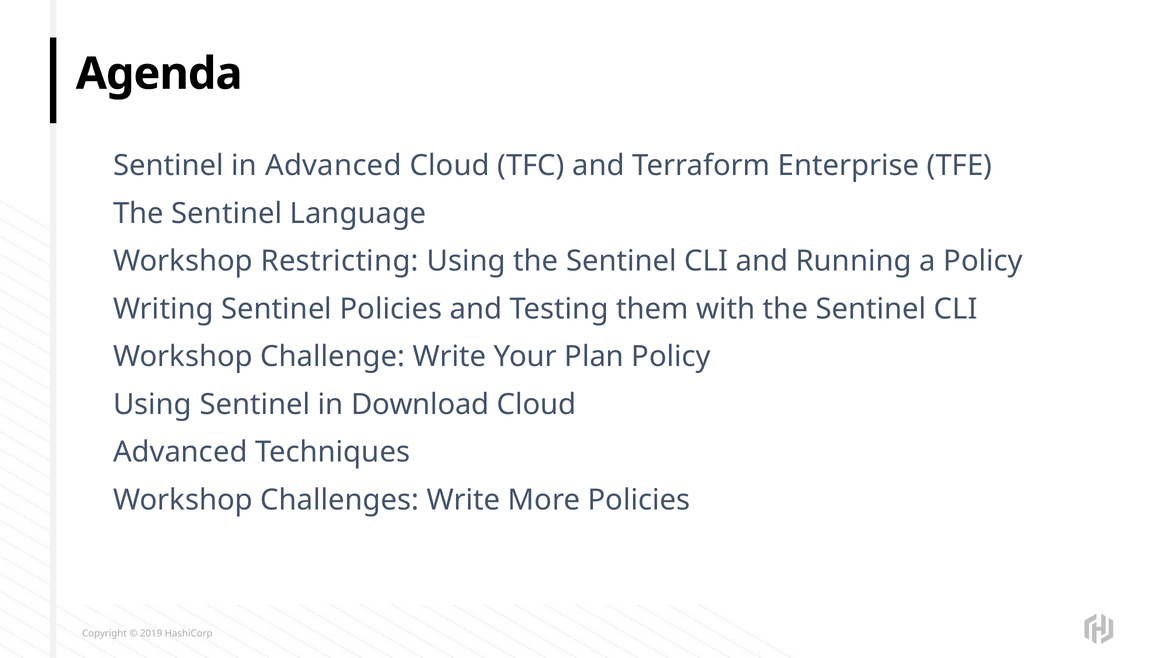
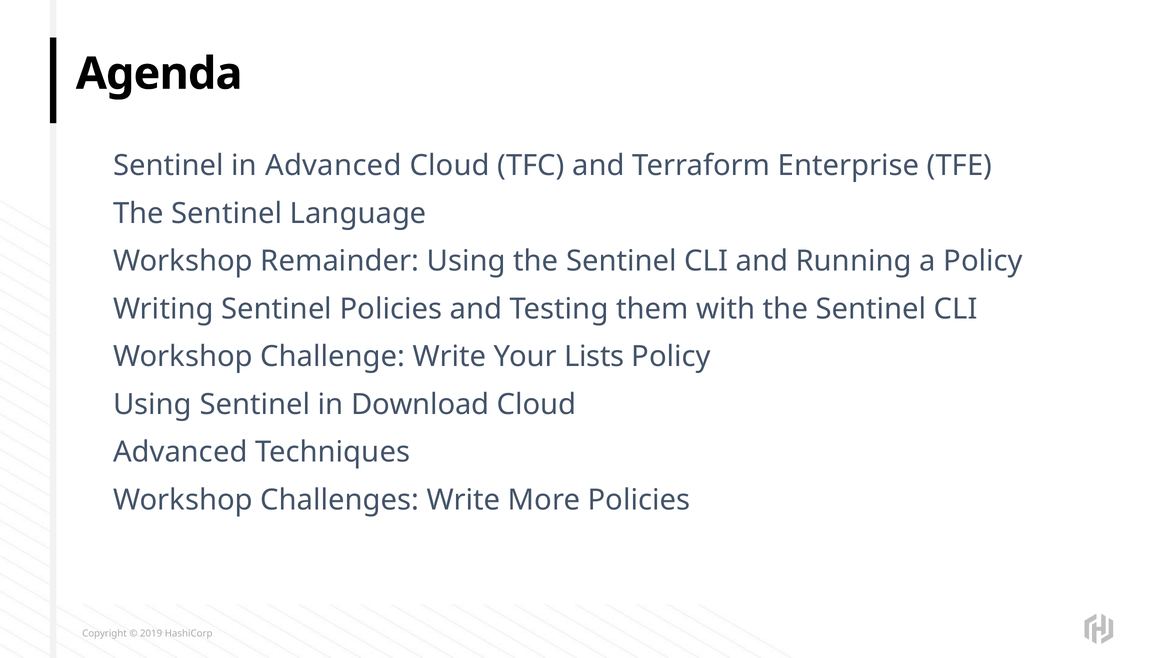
Restricting: Restricting -> Remainder (340, 261)
Plan: Plan -> Lists (594, 357)
